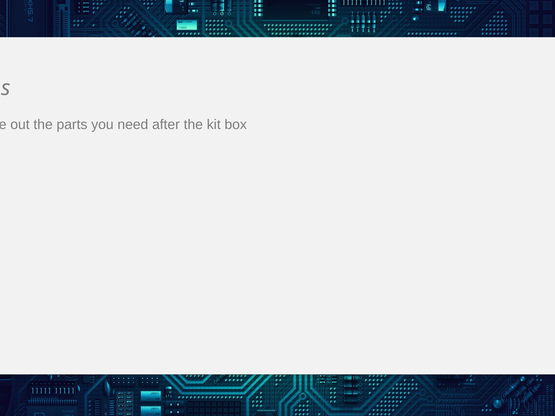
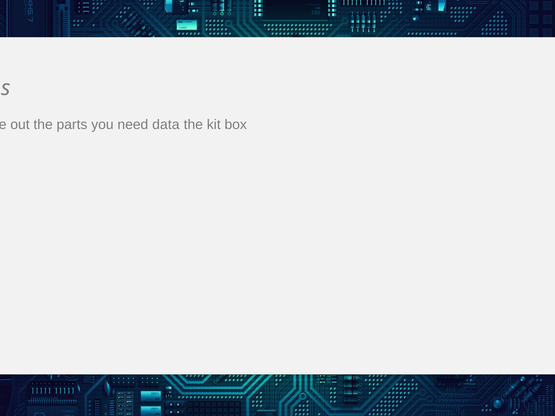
after: after -> data (166, 125)
